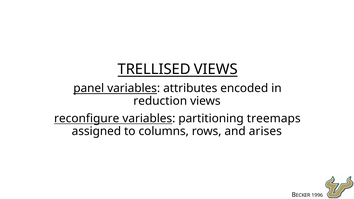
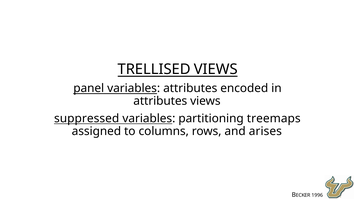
reduction: reduction -> attributes (160, 101)
reconfigure: reconfigure -> suppressed (87, 118)
